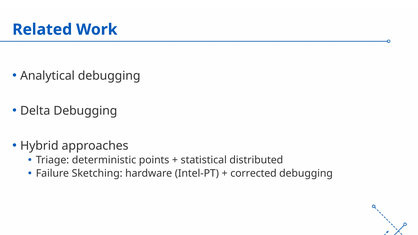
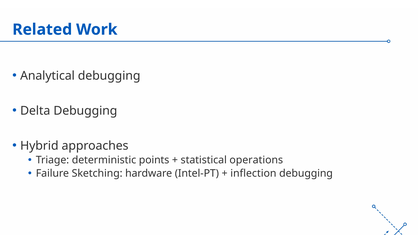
distributed: distributed -> operations (256, 160)
corrected: corrected -> inflection (253, 174)
